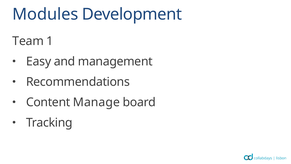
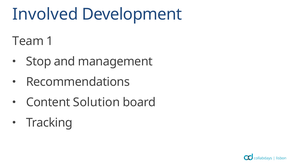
Modules: Modules -> Involved (45, 14)
Easy: Easy -> Stop (39, 61)
Manage: Manage -> Solution (96, 102)
